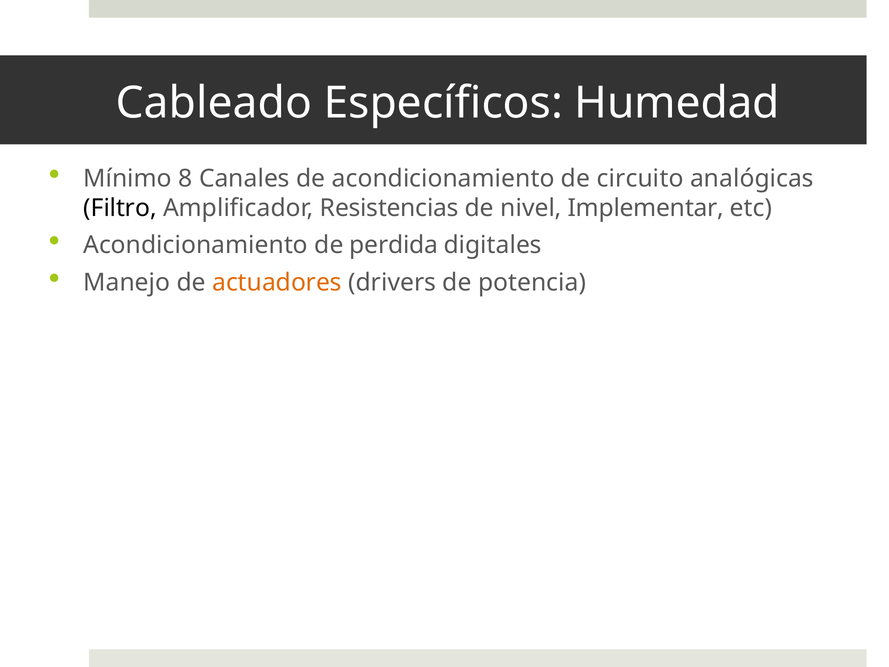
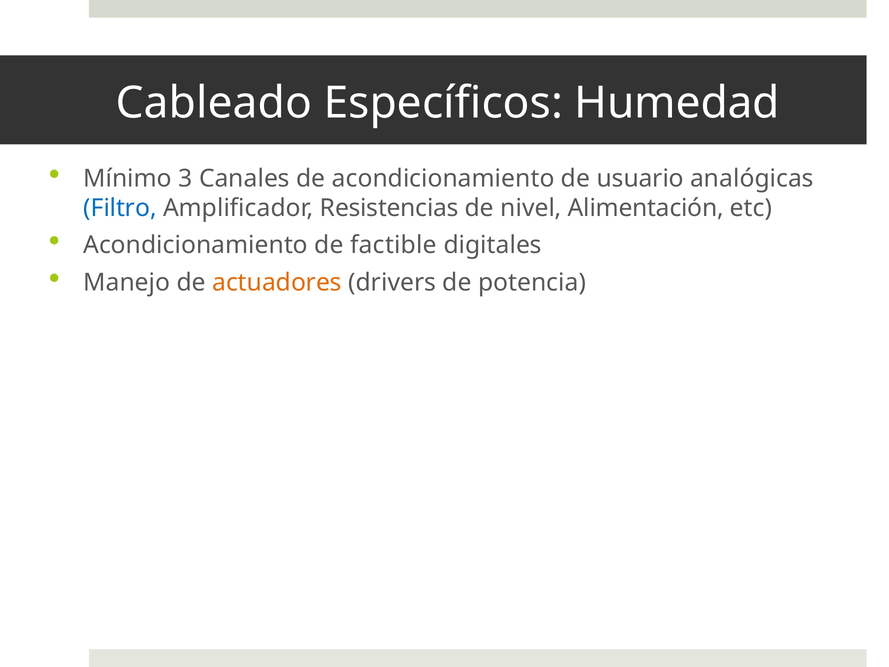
8: 8 -> 3 (185, 178)
circuito: circuito -> usuario (640, 178)
Filtro colour: black -> blue (120, 208)
Implementar: Implementar -> Alimentación (646, 208)
perdida: perdida -> factible (393, 245)
